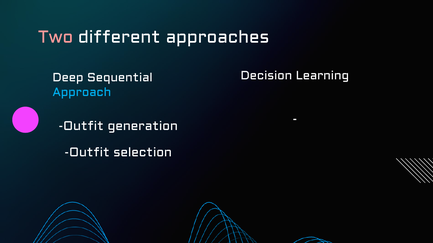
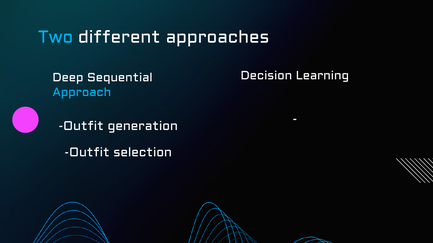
Two colour: pink -> light blue (56, 37)
